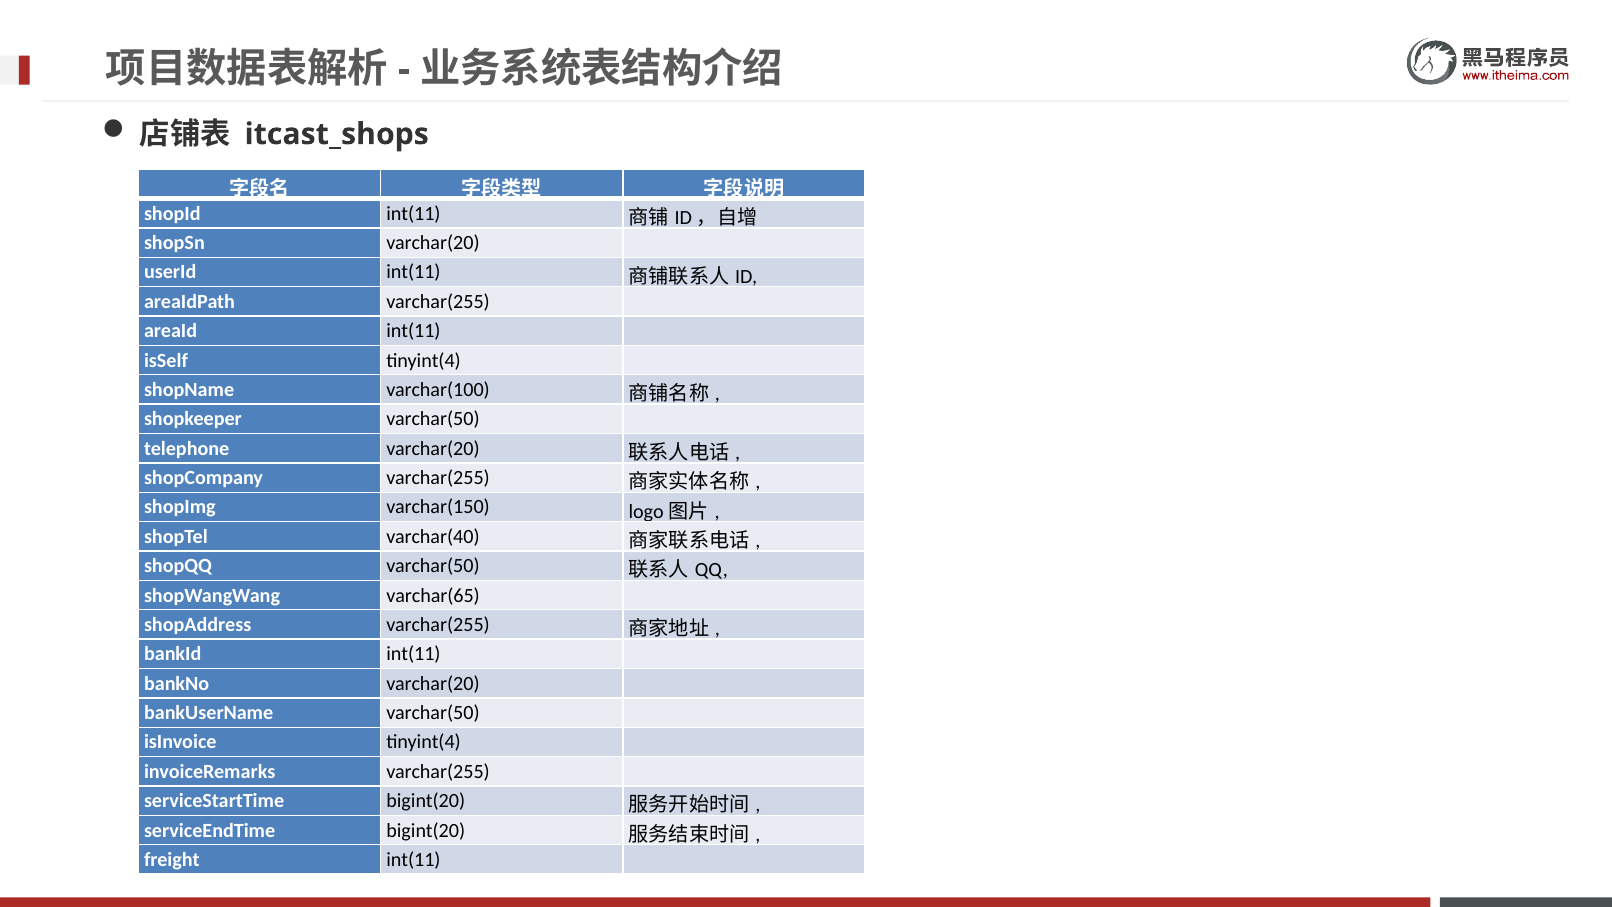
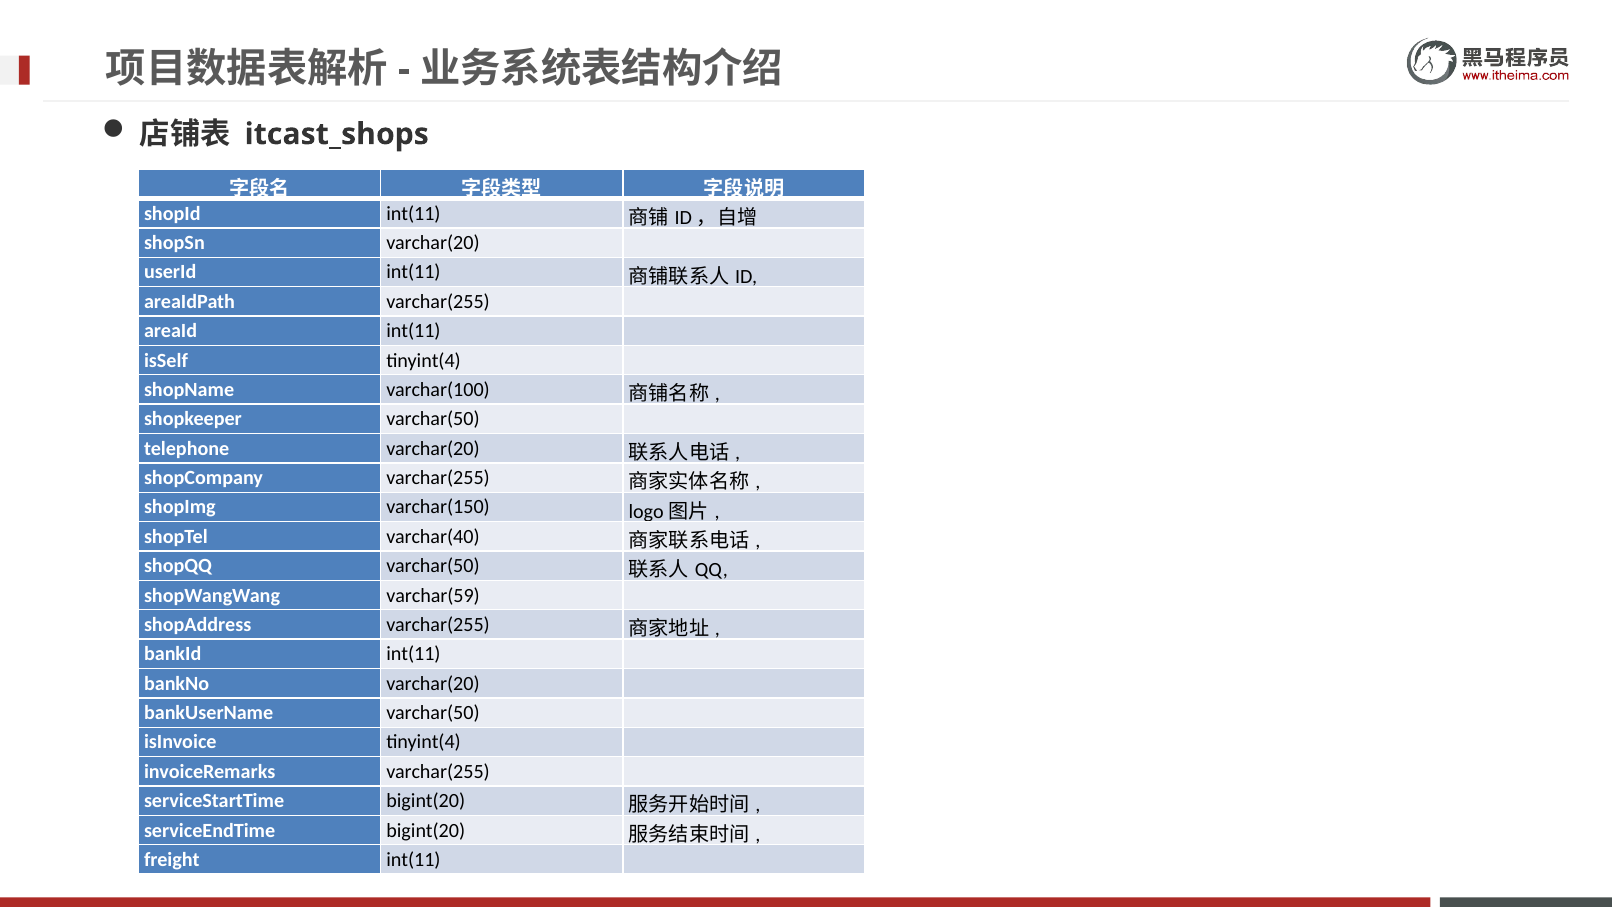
varchar(65: varchar(65 -> varchar(59 (433, 595)
